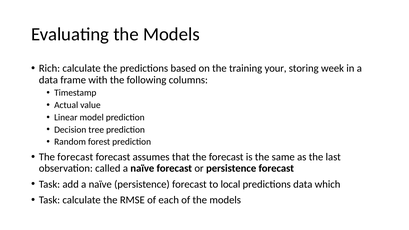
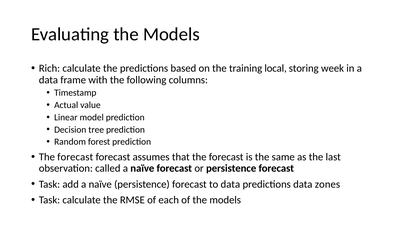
your: your -> local (276, 68)
to local: local -> data (230, 184)
which: which -> zones (327, 184)
